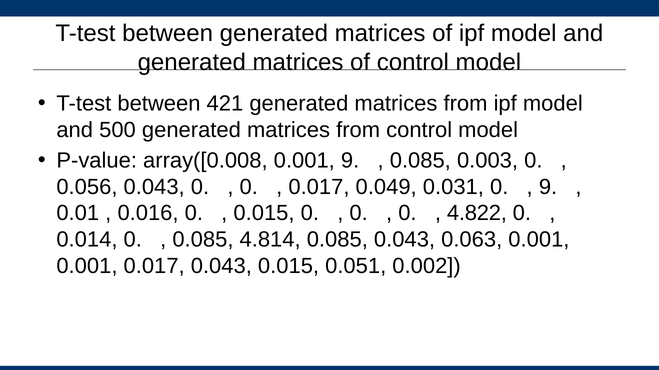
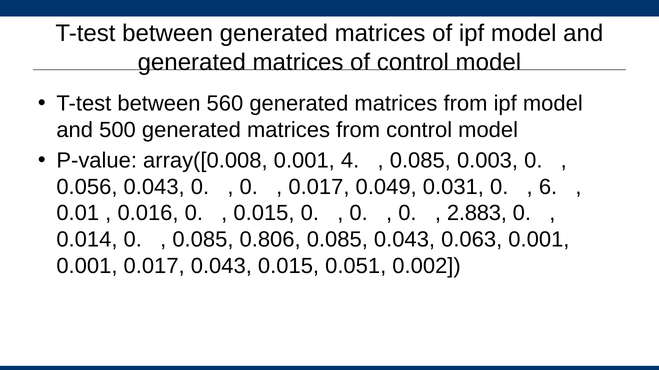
421: 421 -> 560 (225, 104)
0.001 9: 9 -> 4 (350, 161)
9: 9 -> 6 (548, 187)
4.822: 4.822 -> 2.883 (477, 214)
4.814: 4.814 -> 0.806 (270, 240)
